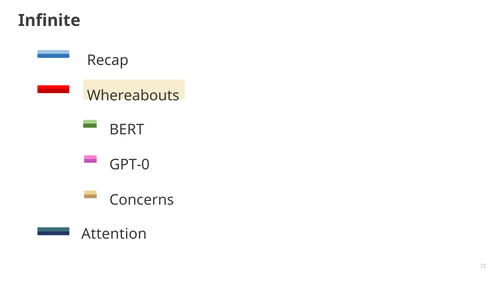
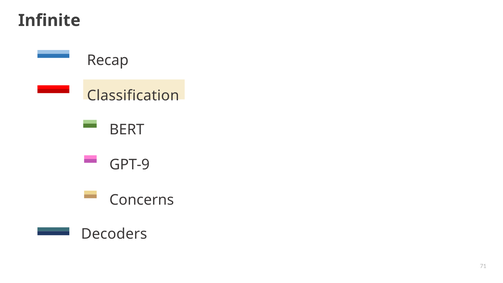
Whereabouts: Whereabouts -> Classification (133, 96)
GPT-0: GPT-0 -> GPT-9 (130, 165)
Attention: Attention -> Decoders (114, 234)
